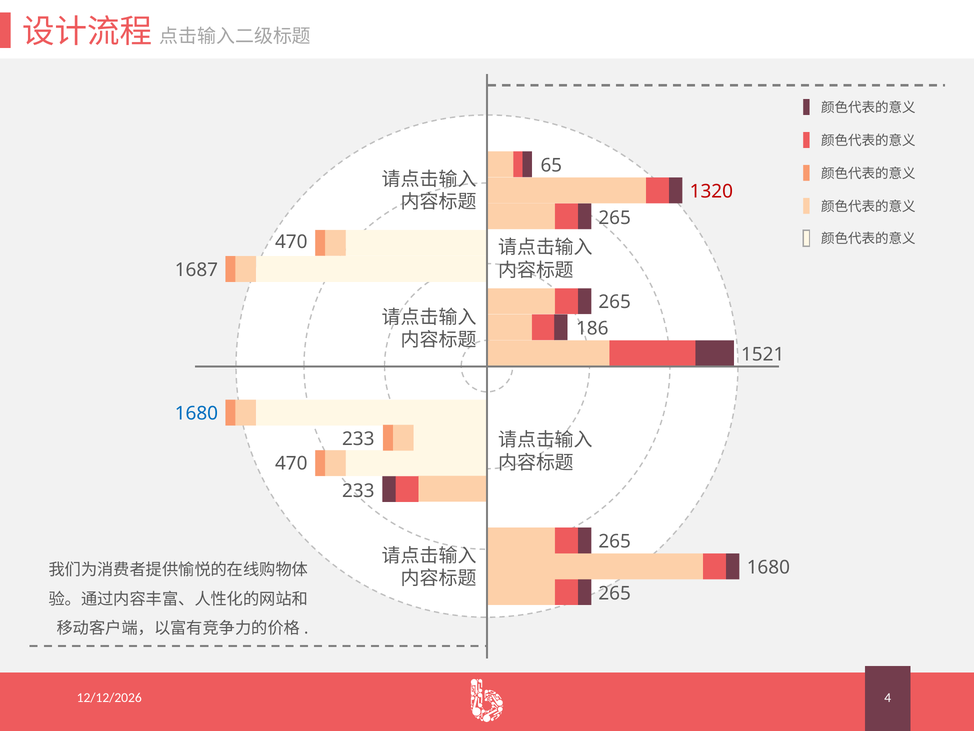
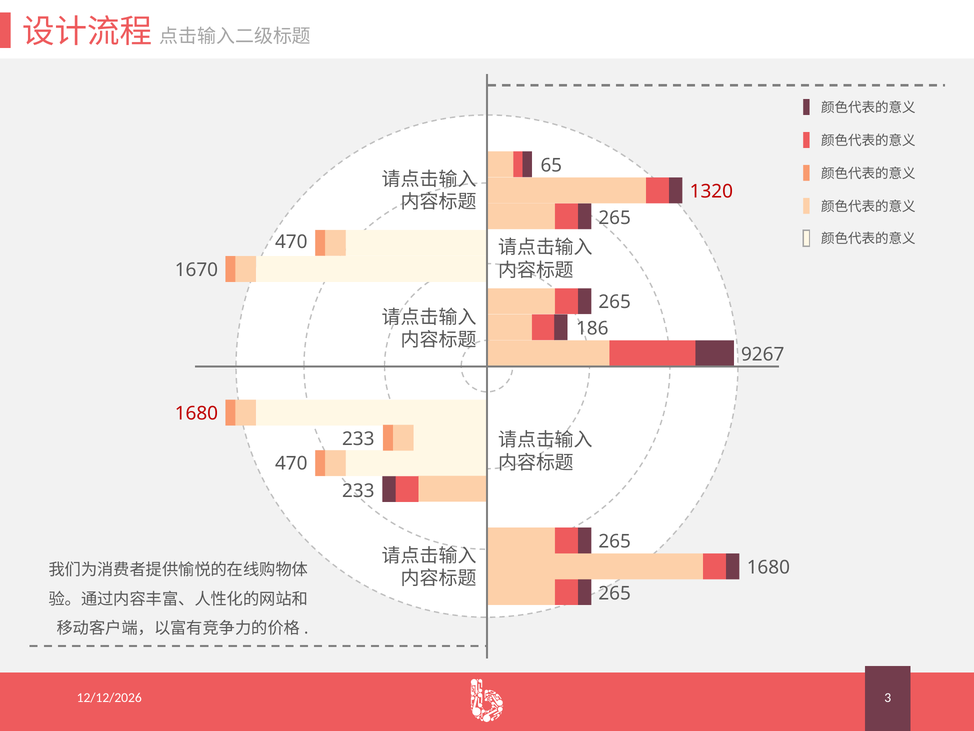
1687: 1687 -> 1670 (196, 270)
1521: 1521 -> 9267 (763, 354)
1680 colour: blue -> red (196, 413)
4: 4 -> 3 (888, 697)
